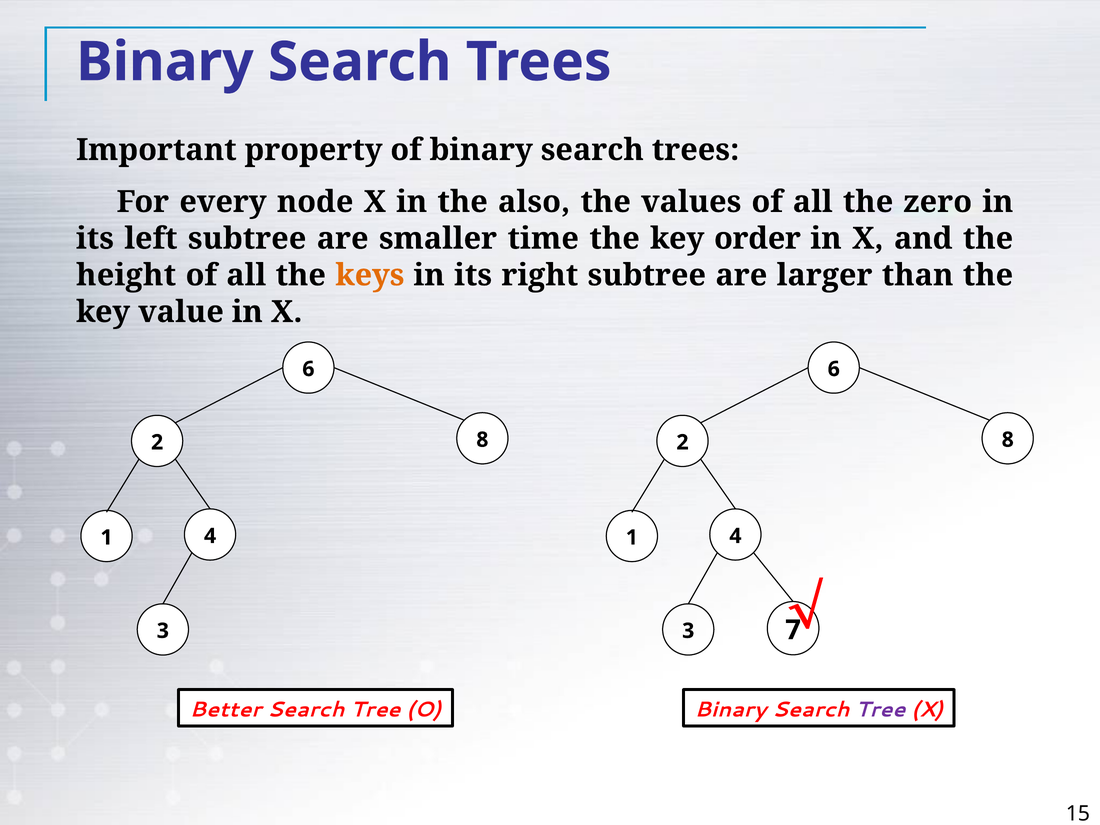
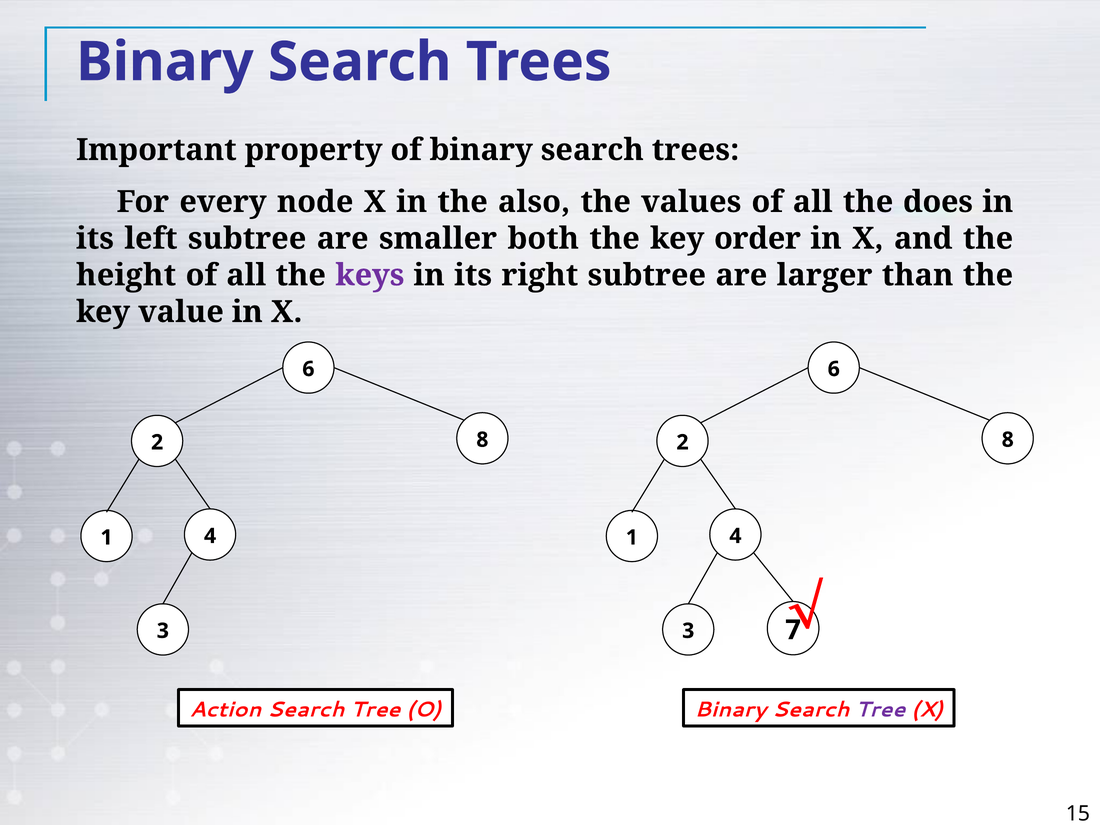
zero: zero -> does (938, 202)
time: time -> both (543, 239)
keys colour: orange -> purple (370, 275)
Better: Better -> Action (225, 709)
